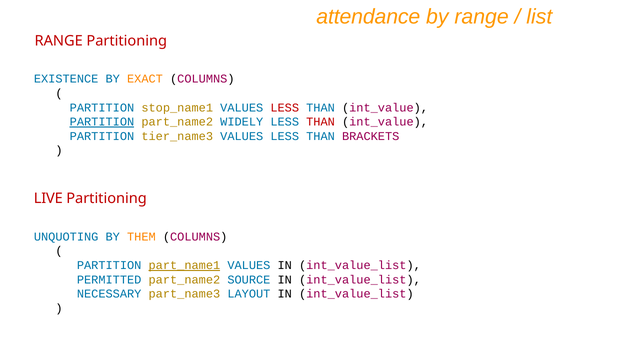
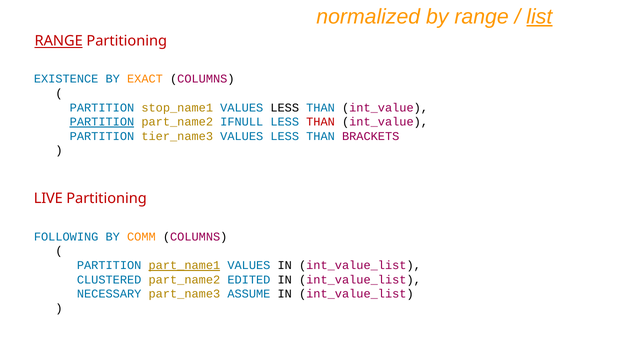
attendance: attendance -> normalized (368, 17)
list underline: none -> present (539, 17)
RANGE underline: none -> present (59, 41)
LESS colour: red -> black (285, 108)
WIDELY: WIDELY -> IFNULL (242, 122)
UNQUOTING: UNQUOTING -> FOLLOWING (66, 237)
THEM: THEM -> COMM (141, 237)
PERMITTED: PERMITTED -> CLUSTERED (109, 280)
SOURCE: SOURCE -> EDITED (249, 280)
LAYOUT: LAYOUT -> ASSUME (249, 294)
